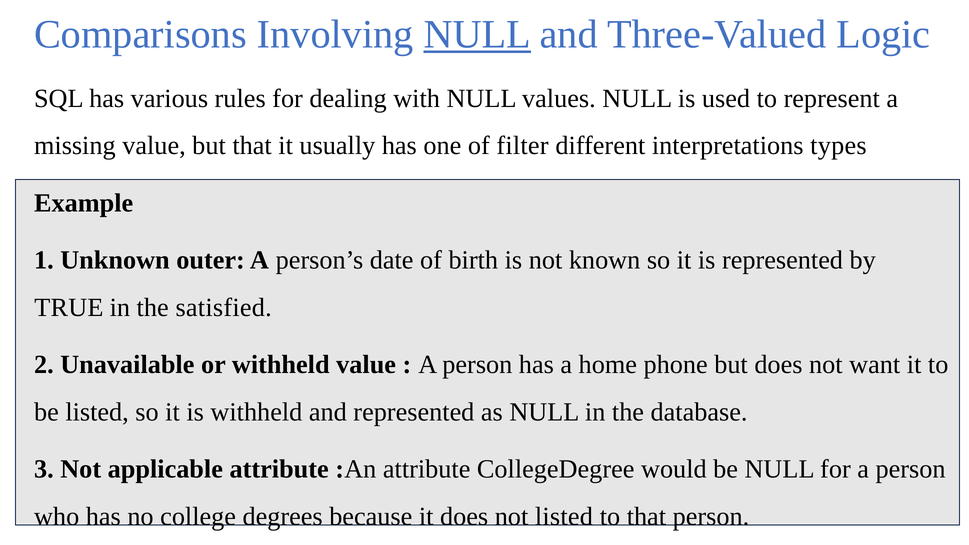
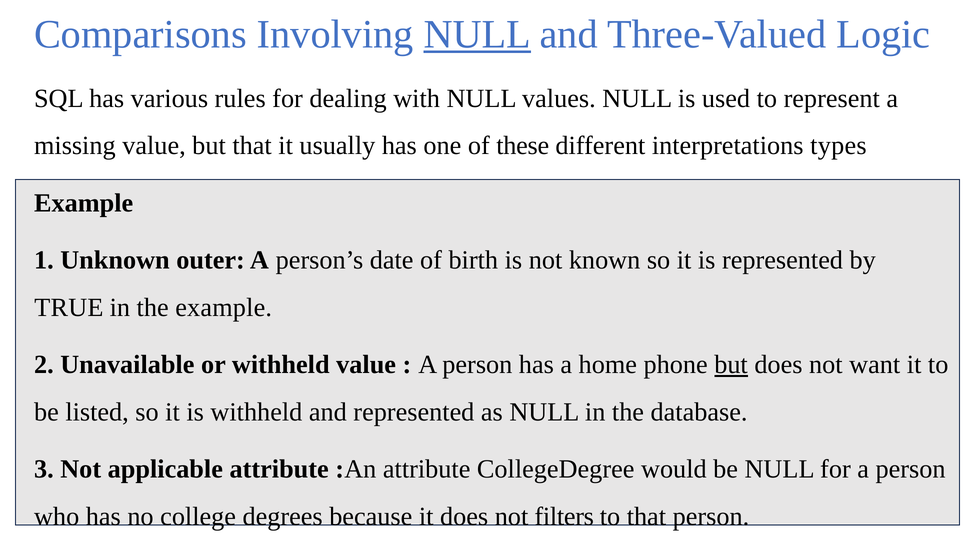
filter: filter -> these (523, 146)
the satisfied: satisfied -> example (224, 307)
but underline: none -> present (731, 365)
not listed: listed -> filters (564, 516)
